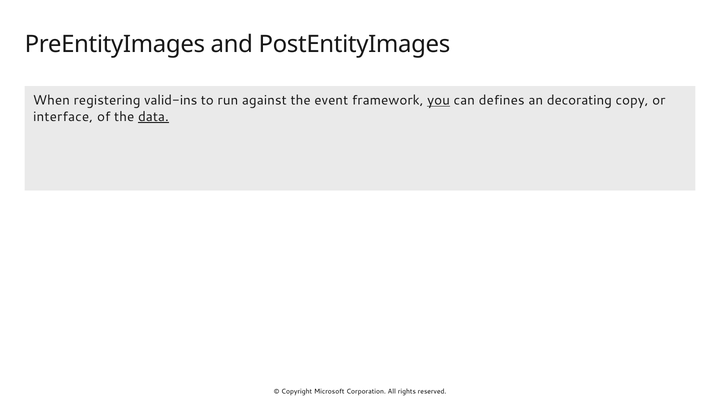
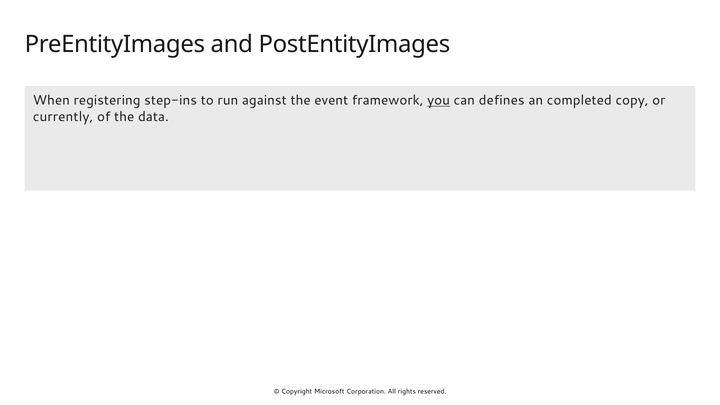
valid-ins: valid-ins -> step-ins (171, 100)
decorating: decorating -> completed (579, 100)
interface: interface -> currently (63, 117)
data underline: present -> none (153, 117)
